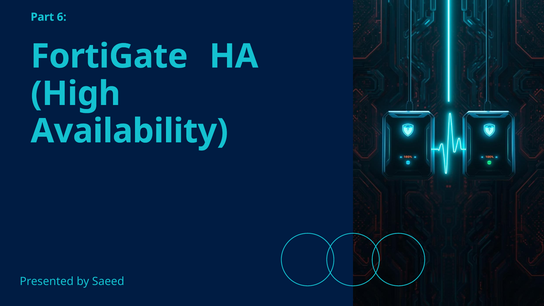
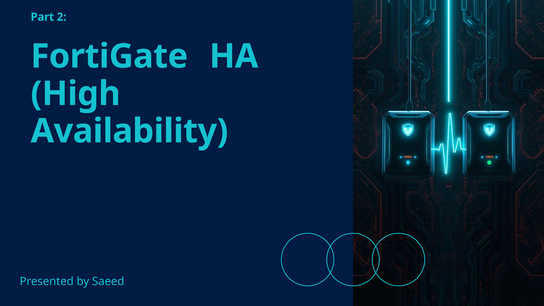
6: 6 -> 2 (62, 17)
